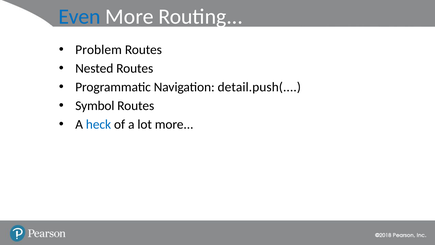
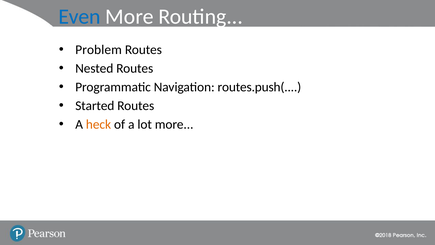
detail.push(: detail.push( -> routes.push( (259, 87)
Symbol: Symbol -> Started (95, 106)
heck colour: blue -> orange (98, 124)
